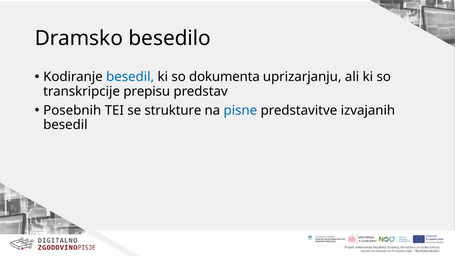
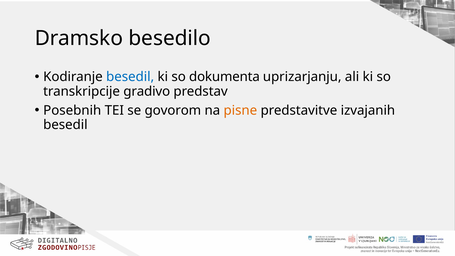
prepisu: prepisu -> gradivo (147, 91)
strukture: strukture -> govorom (173, 110)
pisne colour: blue -> orange (240, 110)
